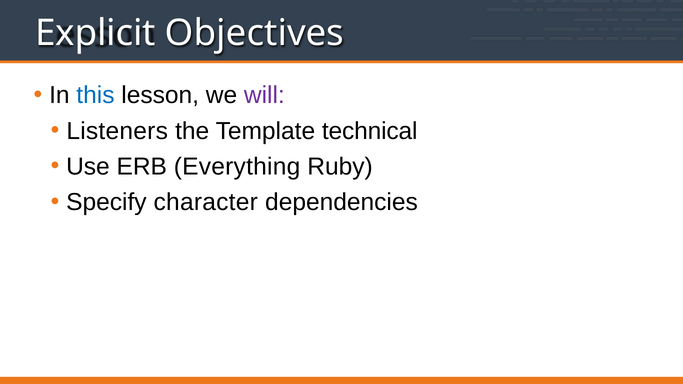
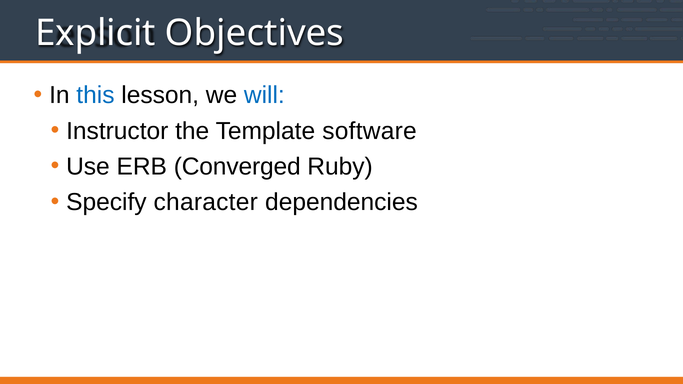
will colour: purple -> blue (264, 95)
Listeners: Listeners -> Instructor (117, 131)
technical: technical -> software (370, 131)
Everything: Everything -> Converged (237, 167)
